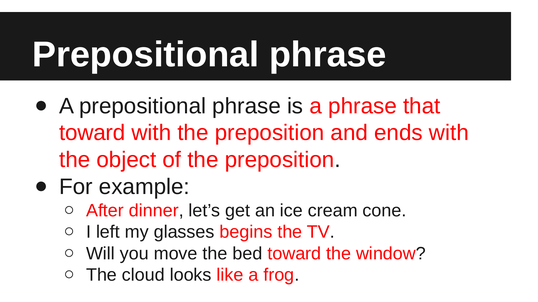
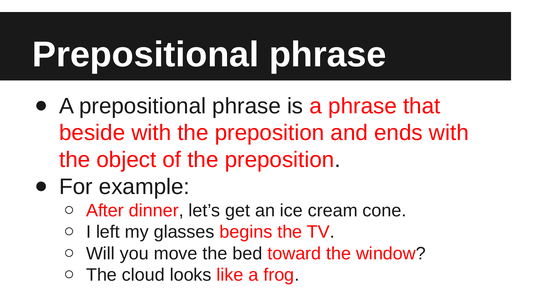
toward: toward -> beside (92, 133)
